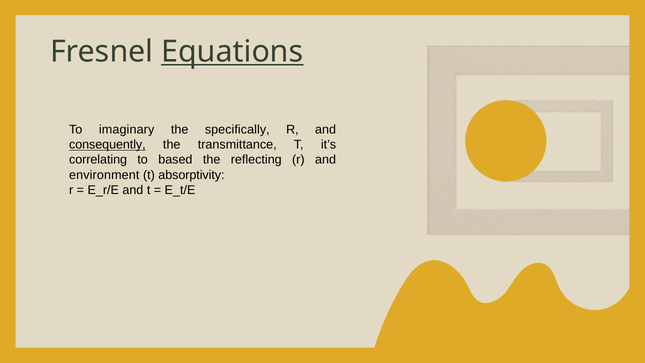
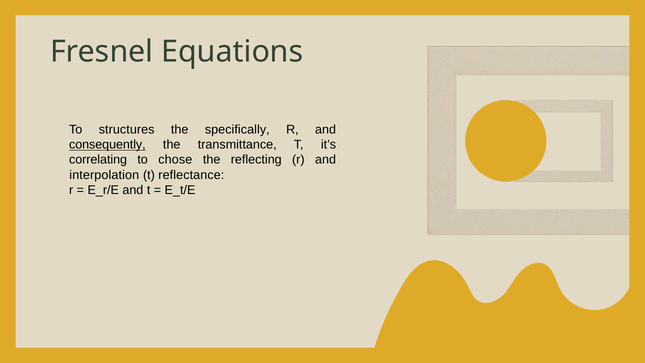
Equations underline: present -> none (232, 52)
imaginary: imaginary -> structures (127, 130)
based: based -> chose (175, 160)
environment: environment -> interpolation (104, 175)
absorptivity: absorptivity -> reflectance (191, 175)
